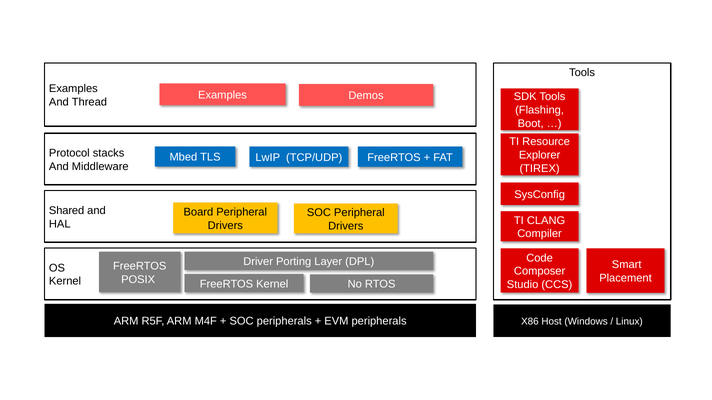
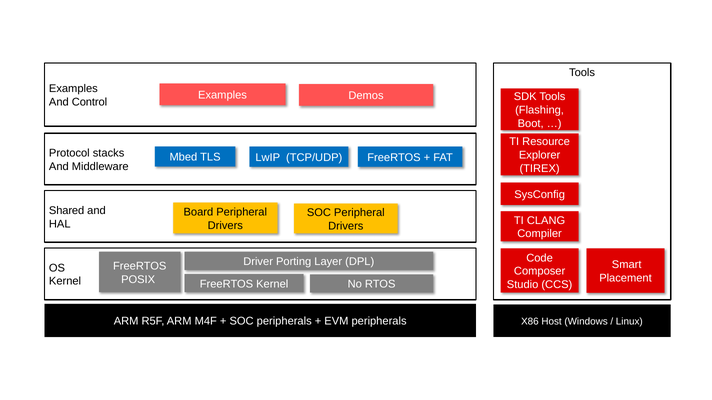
Thread: Thread -> Control (89, 102)
